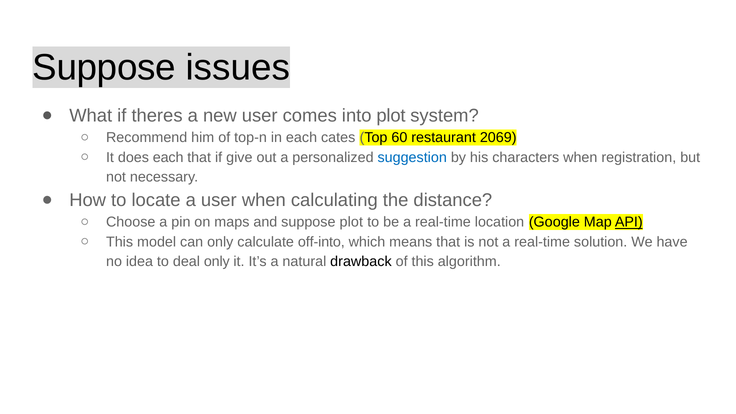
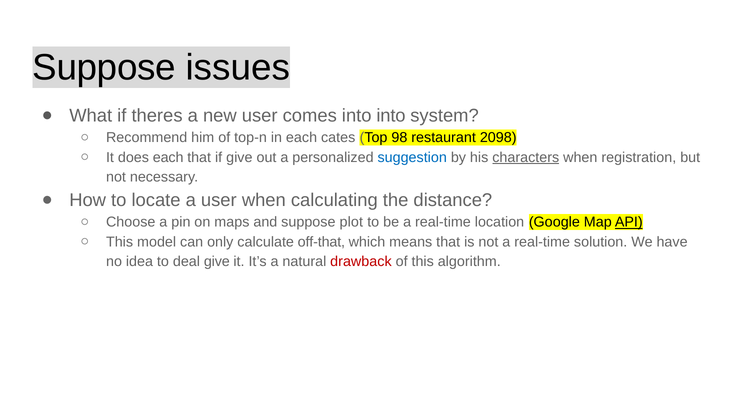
into plot: plot -> into (391, 116)
60: 60 -> 98 (399, 138)
2069: 2069 -> 2098 (498, 138)
characters underline: none -> present (526, 157)
off-into: off-into -> off-that (321, 242)
deal only: only -> give (217, 262)
drawback colour: black -> red (361, 262)
